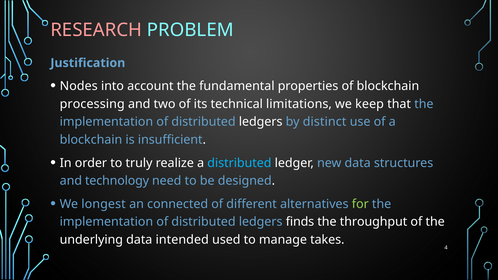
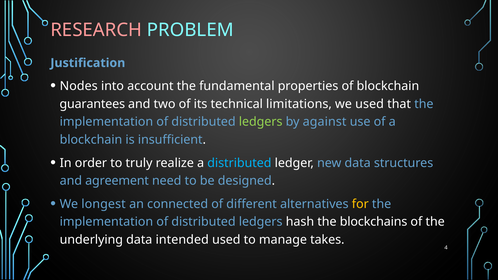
processing: processing -> guarantees (92, 104)
we keep: keep -> used (370, 104)
ledgers colour: white -> light green (261, 122)
distinct: distinct -> against (325, 122)
technology: technology -> agreement (117, 181)
for colour: light green -> yellow (360, 204)
finds: finds -> hash (300, 222)
throughput: throughput -> blockchains (374, 222)
